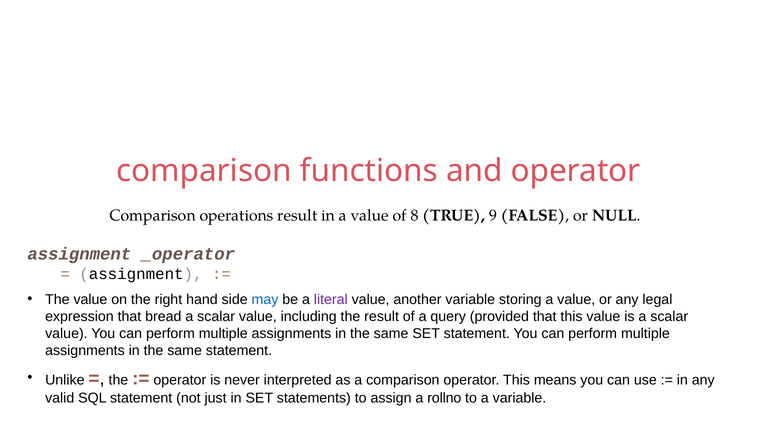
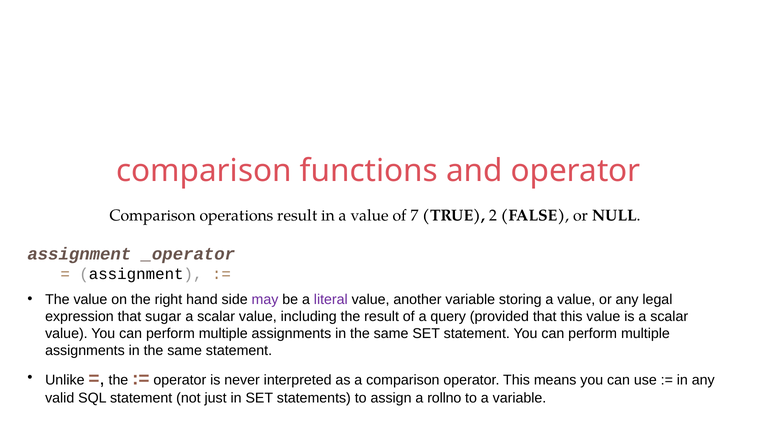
8: 8 -> 7 (414, 215)
9: 9 -> 2 (493, 215)
may colour: blue -> purple (265, 299)
bread: bread -> sugar (163, 316)
